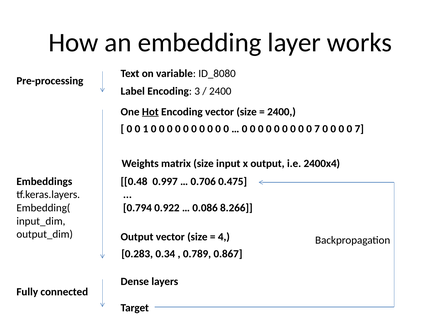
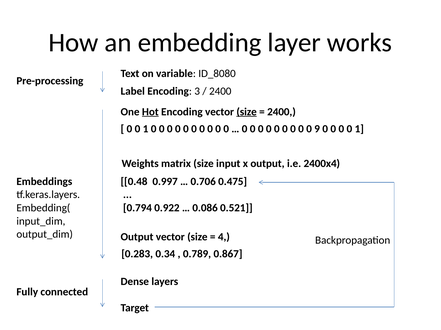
size underline: none -> present (247, 112)
7: 7 -> 9 (317, 129)
7: 7 -> 1 (359, 129)
8.266: 8.266 -> 0.521 (236, 208)
